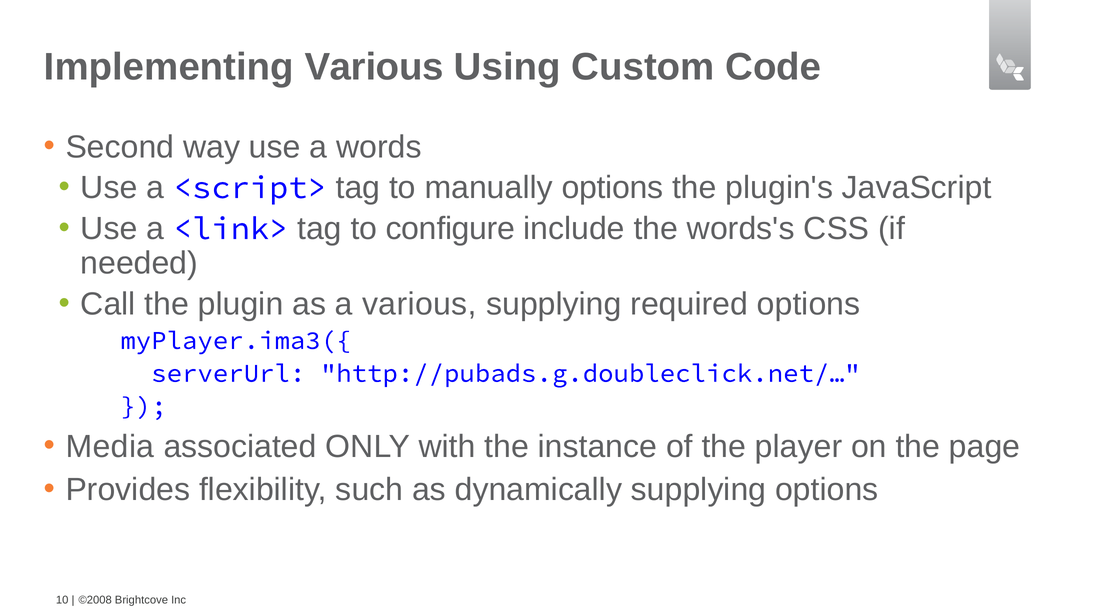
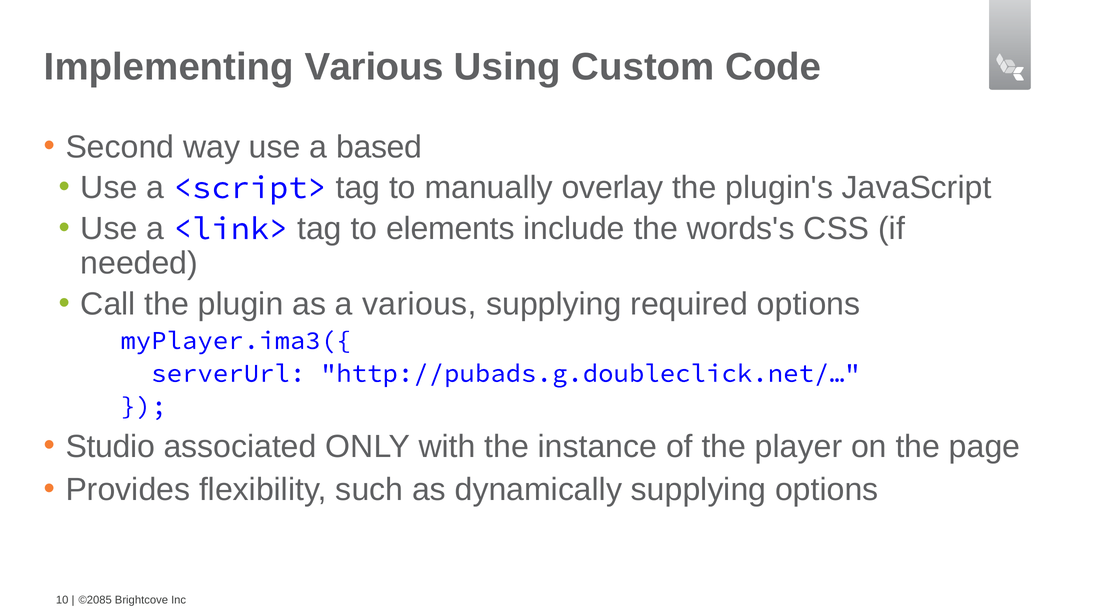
words: words -> based (379, 147)
manually options: options -> overlay (613, 188)
configure: configure -> elements (450, 229)
Media: Media -> Studio (110, 447)
©2008: ©2008 -> ©2085 (95, 601)
